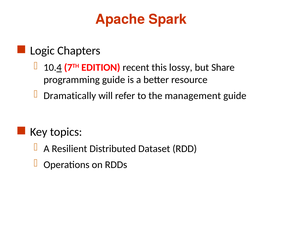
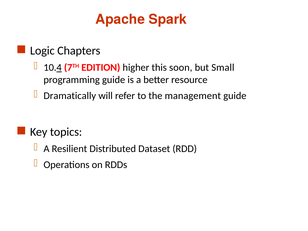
recent: recent -> higher (136, 67)
lossy: lossy -> soon (181, 67)
Share: Share -> Small (223, 67)
